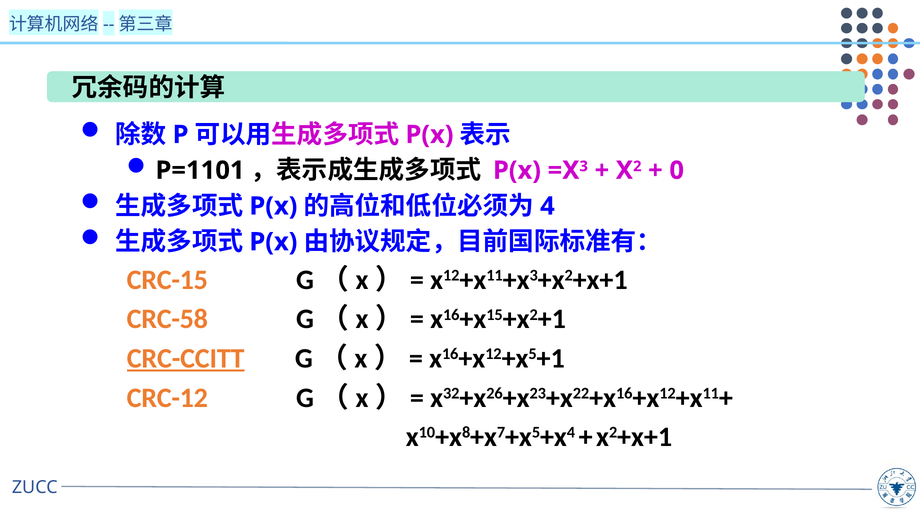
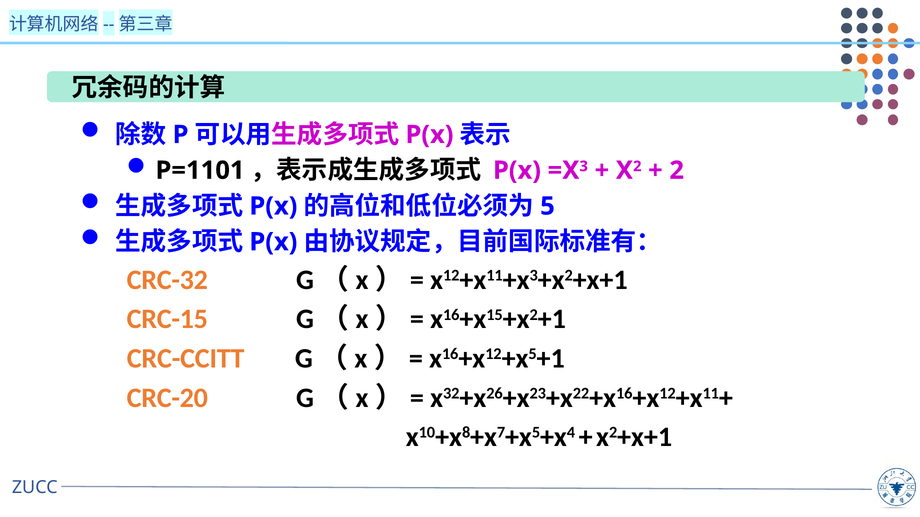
0: 0 -> 2 (677, 171)
4: 4 -> 5 (547, 206)
CRC-15: CRC-15 -> CRC-32 (167, 280)
CRC-58: CRC-58 -> CRC-15 (167, 319)
CRC-CCITT underline: present -> none (186, 359)
CRC-12: CRC-12 -> CRC-20 (167, 398)
